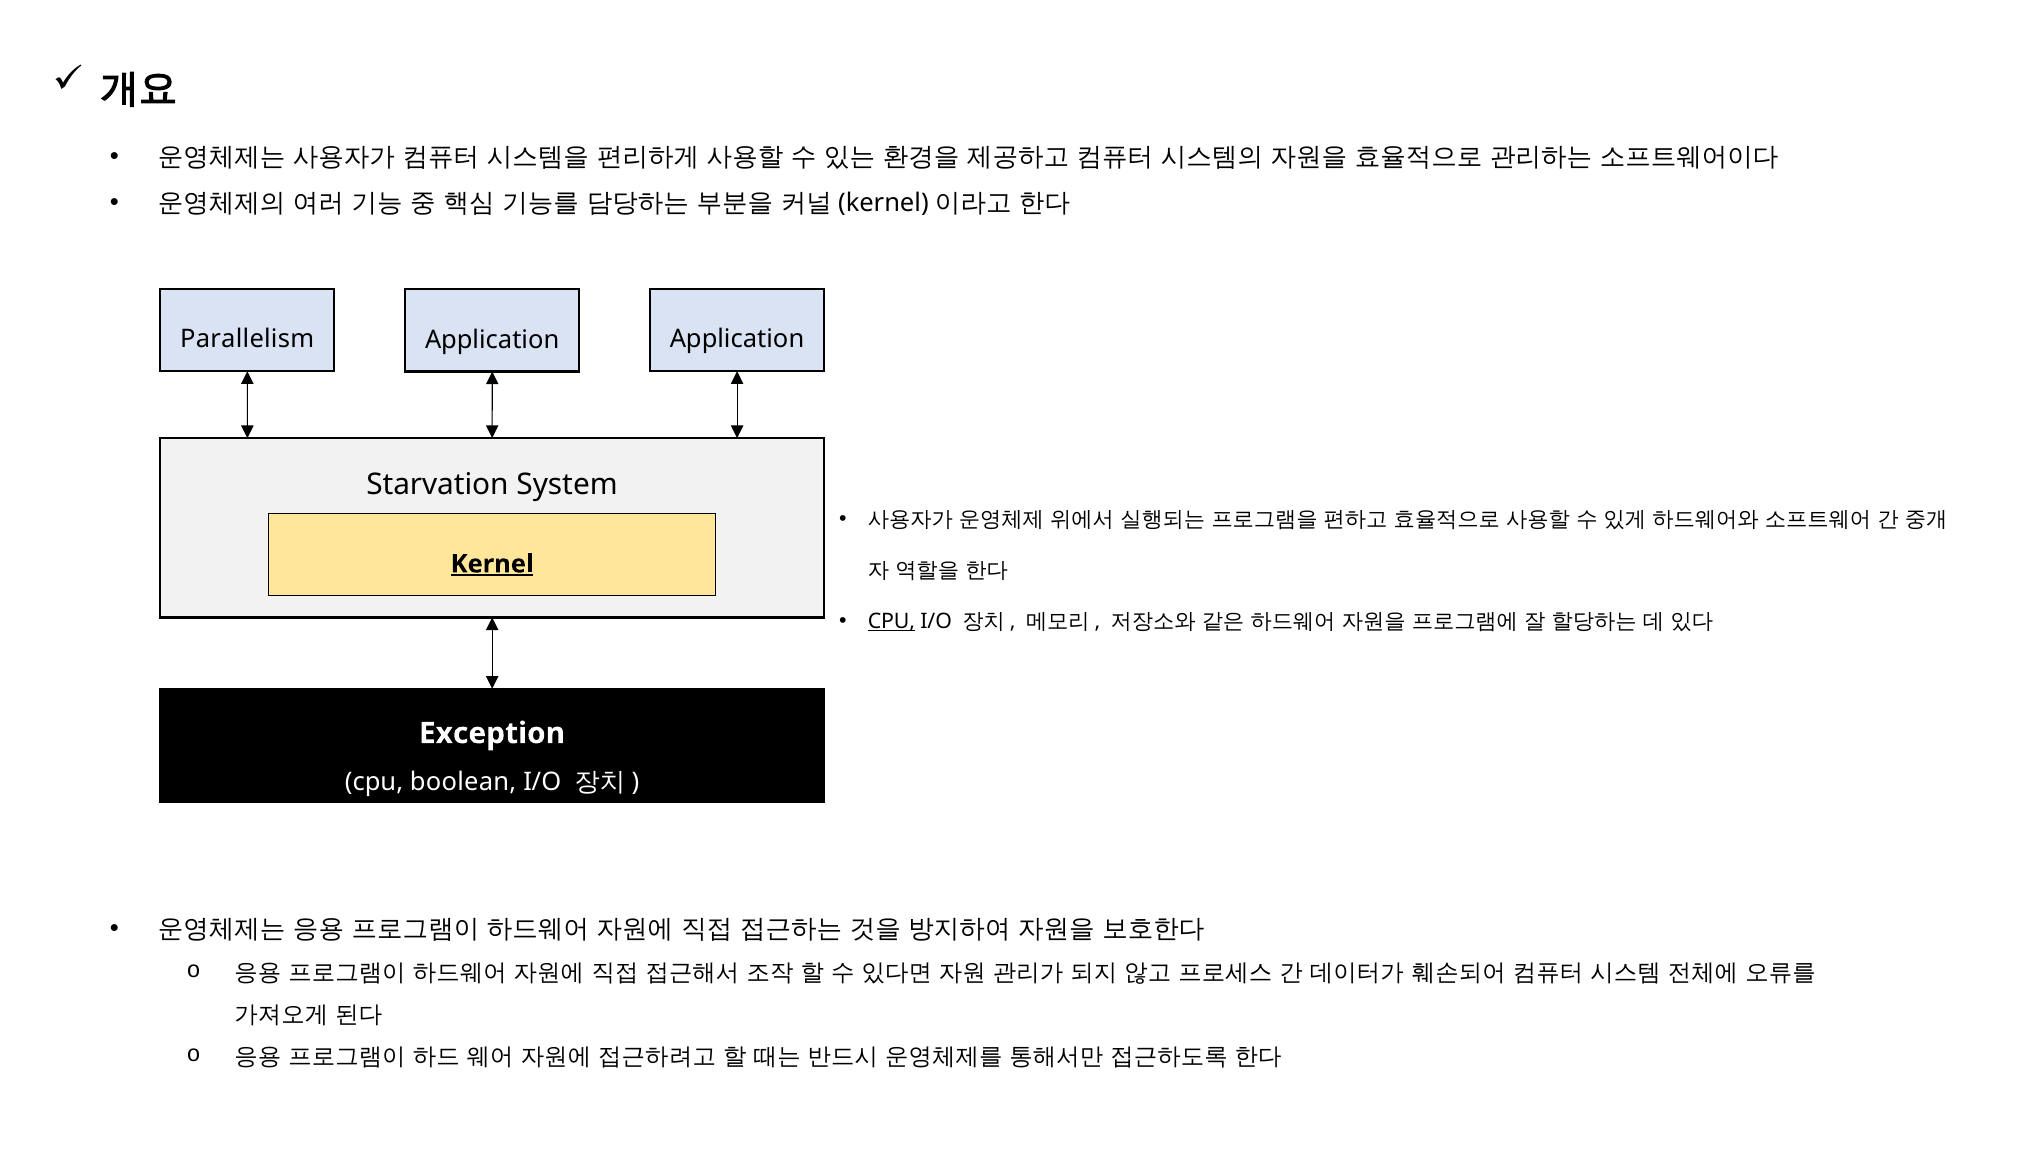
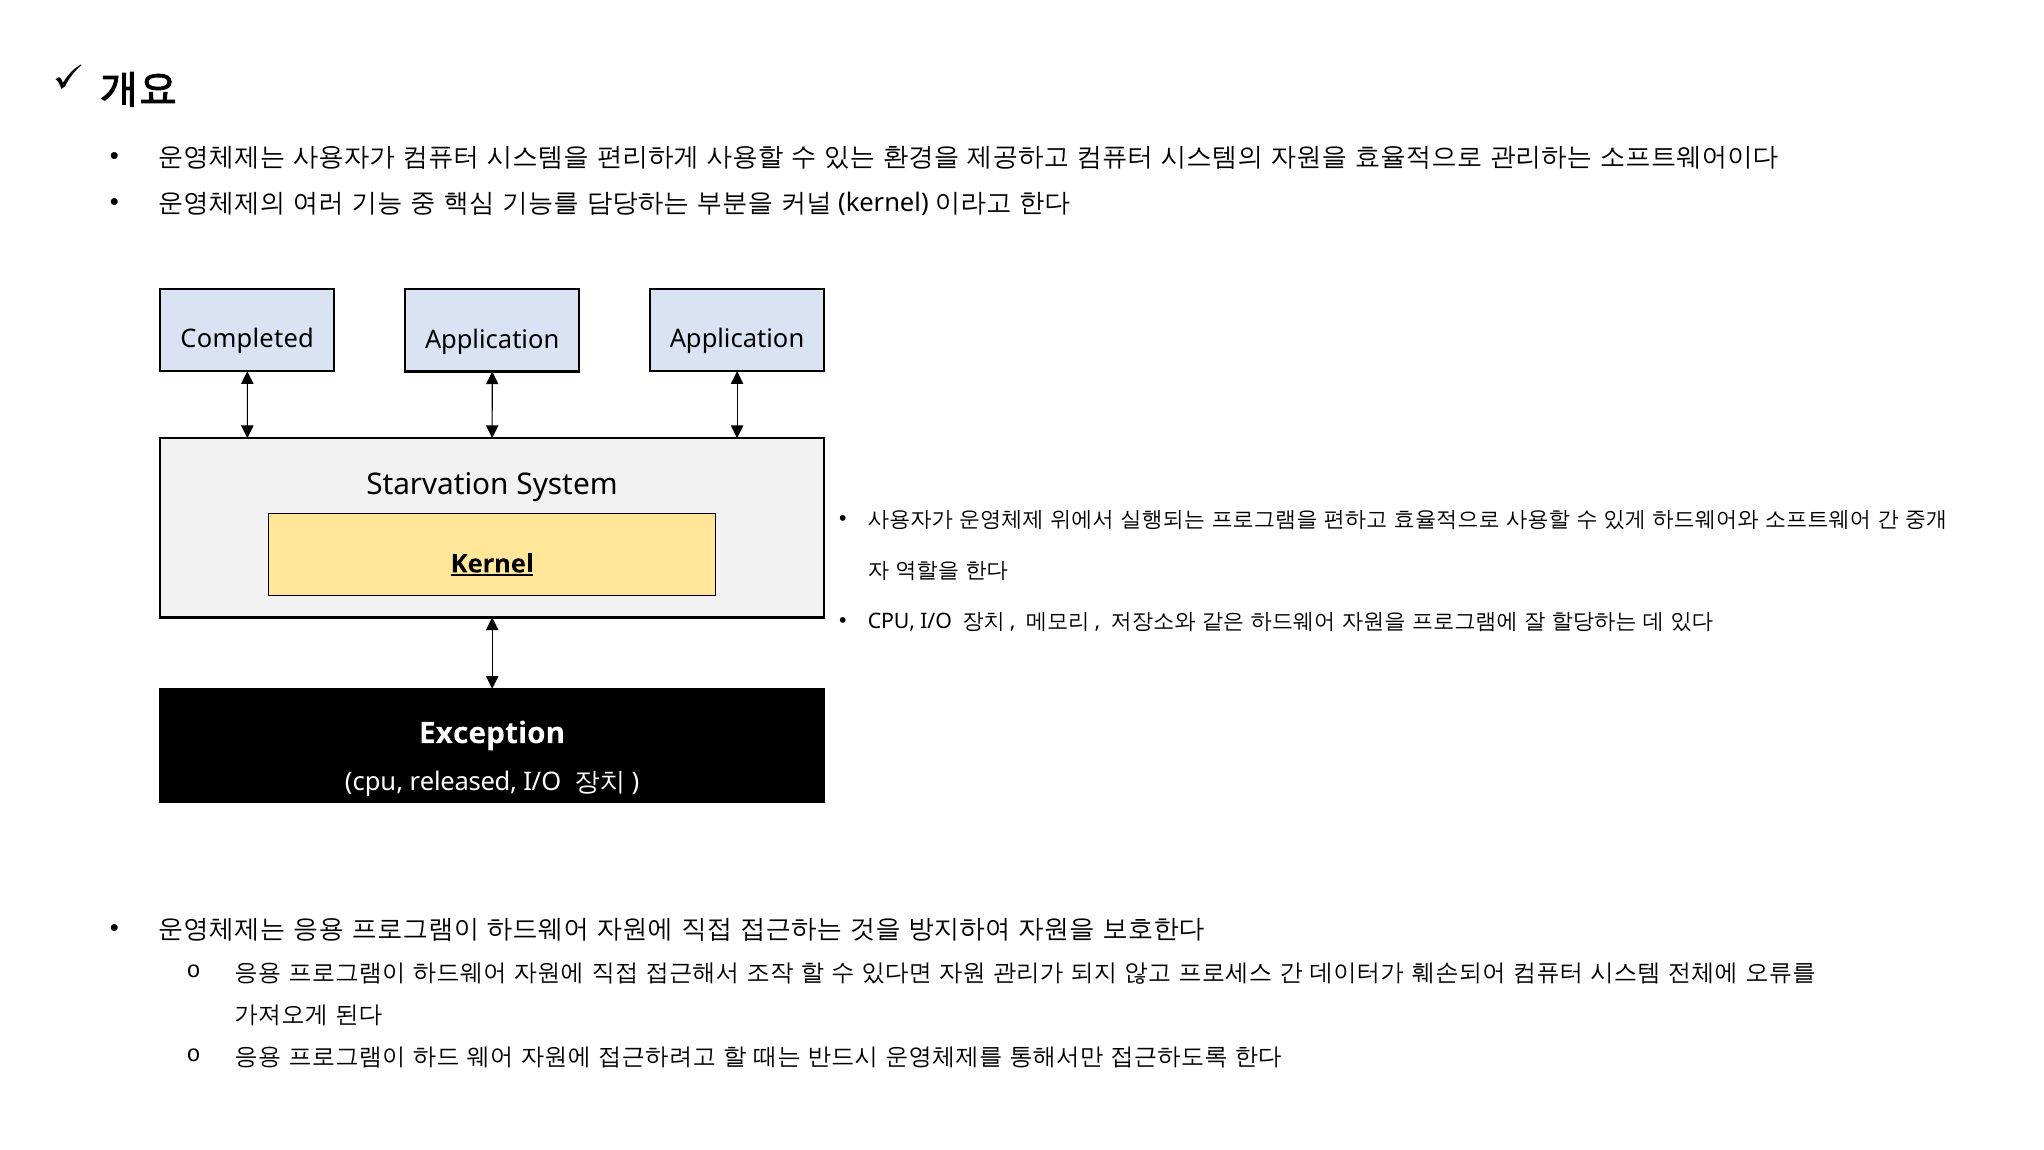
Parallelism: Parallelism -> Completed (247, 339)
CPU underline: present -> none (891, 621)
boolean: boolean -> released (463, 781)
